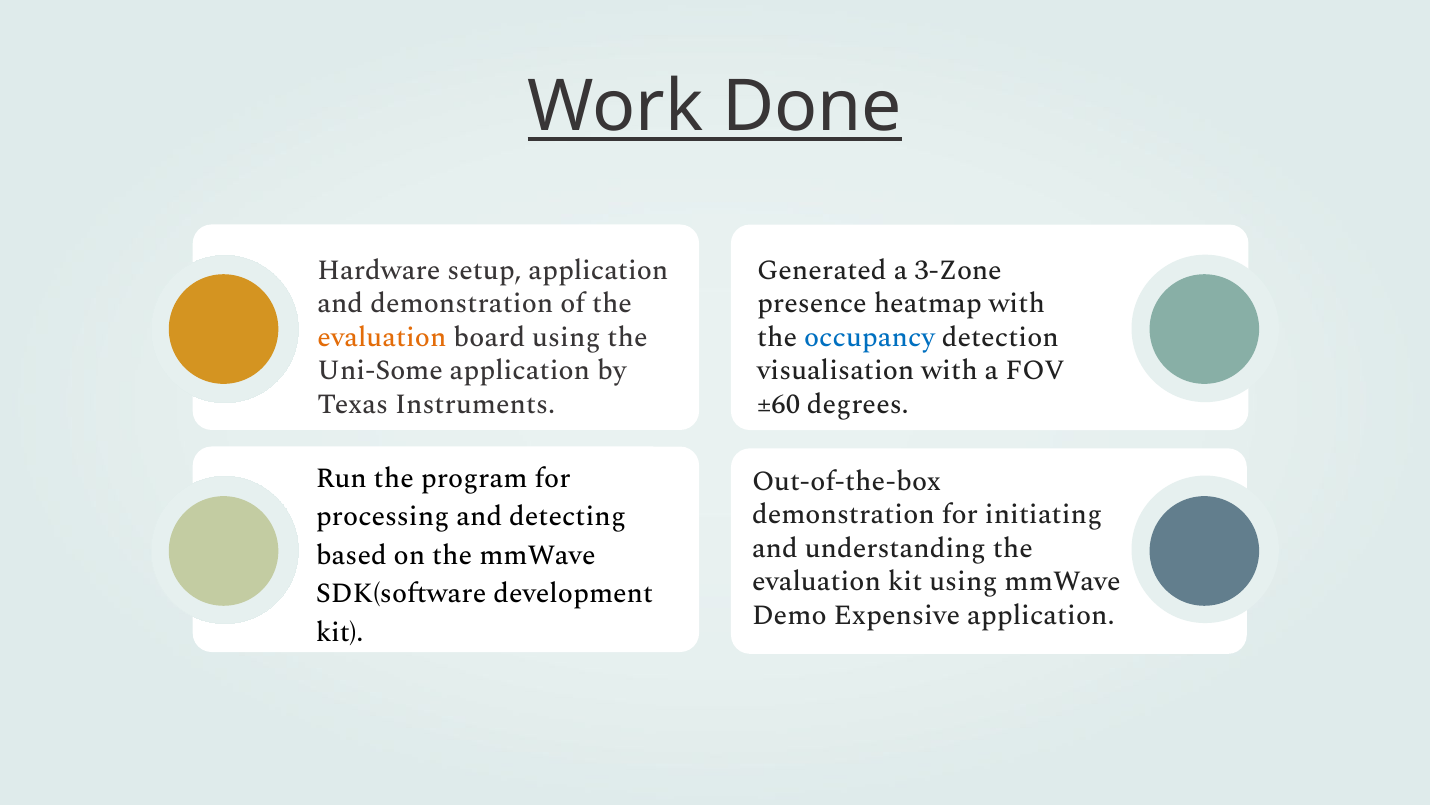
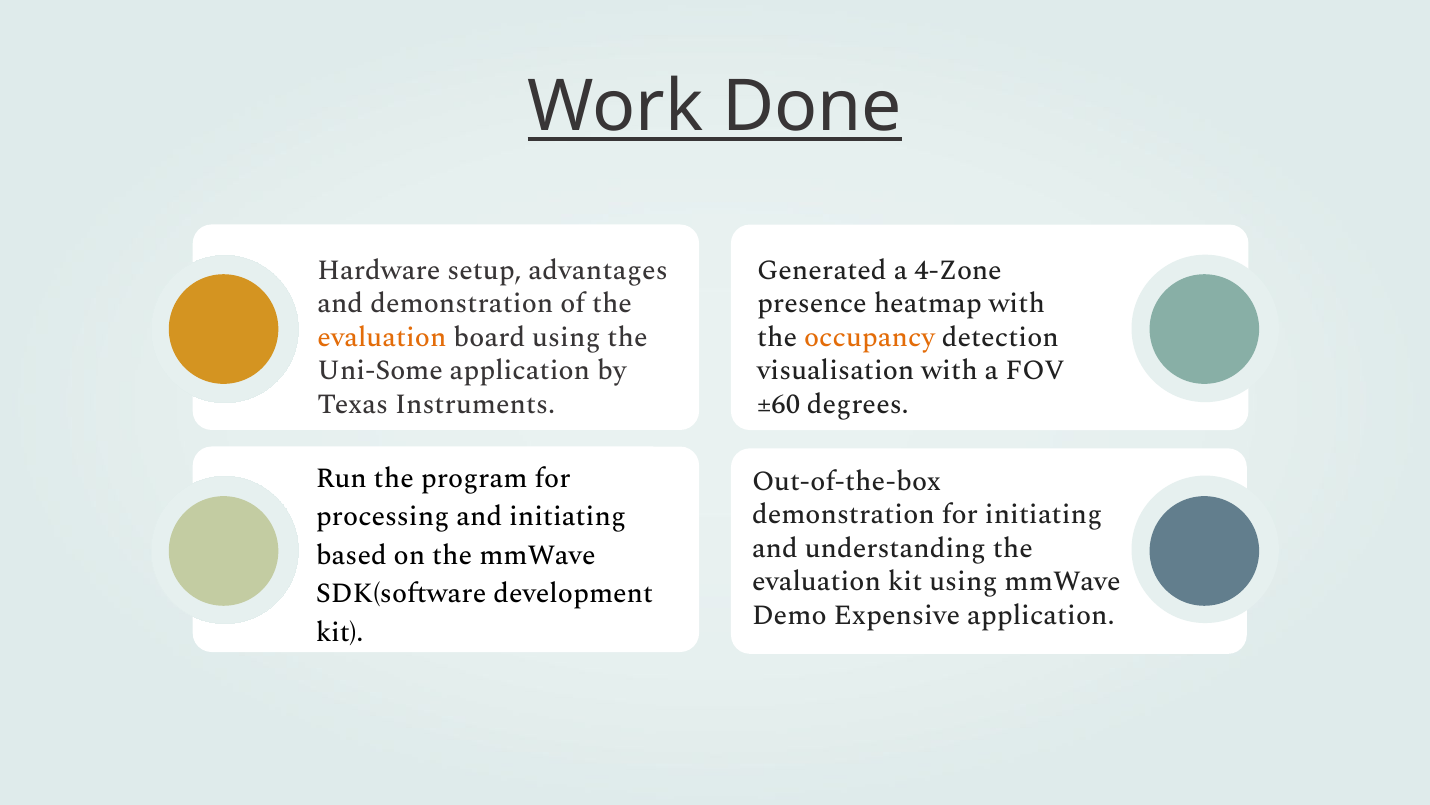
setup application: application -> advantages (598, 270)
3-Zone: 3-Zone -> 4-Zone (958, 270)
occupancy colour: blue -> orange (869, 337)
and detecting: detecting -> initiating (568, 516)
